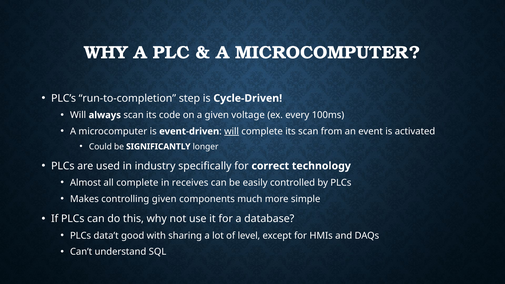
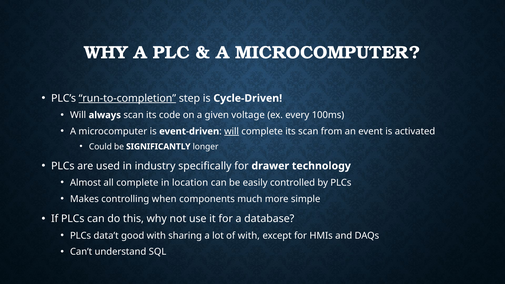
run-to-completion underline: none -> present (127, 98)
correct: correct -> drawer (270, 166)
receives: receives -> location (190, 183)
controlling given: given -> when (164, 199)
of level: level -> with (249, 236)
